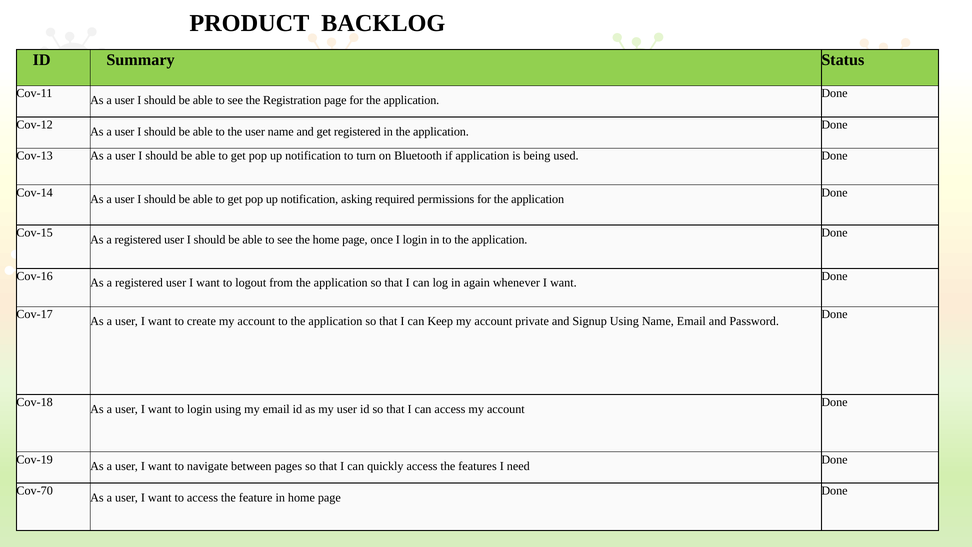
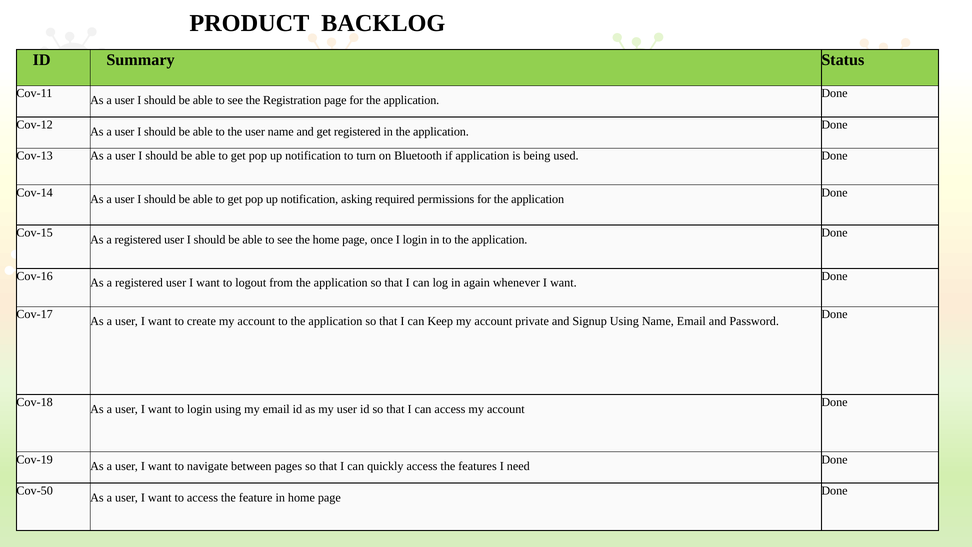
Cov-70: Cov-70 -> Cov-50 (35, 491)
